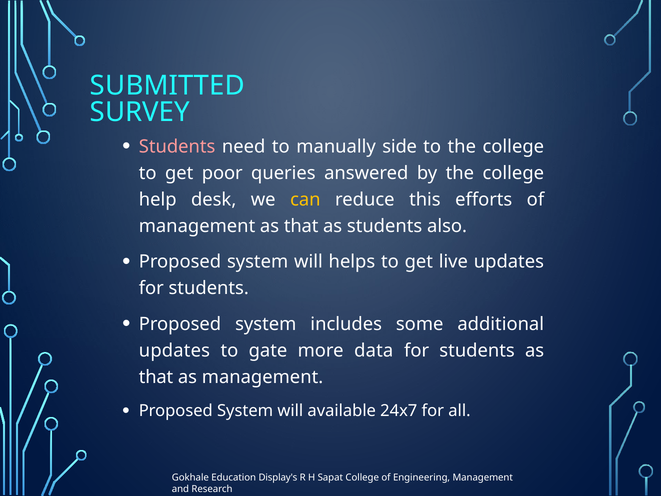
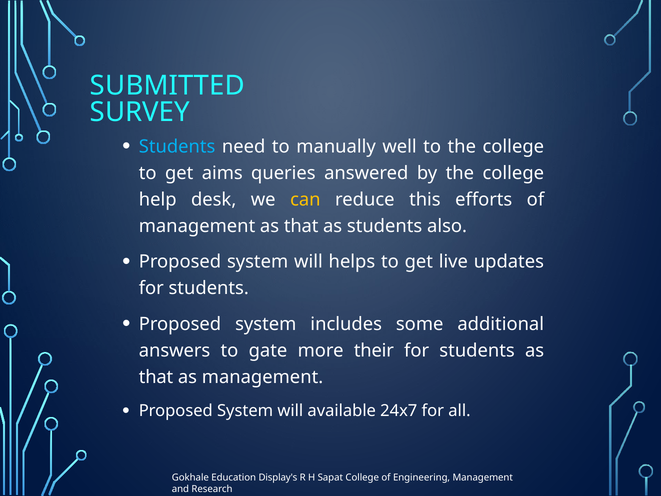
Students colour: pink -> light blue (177, 147)
side: side -> well (400, 147)
poor: poor -> aims (222, 173)
updates: updates -> answers (175, 350)
data: data -> their (374, 350)
